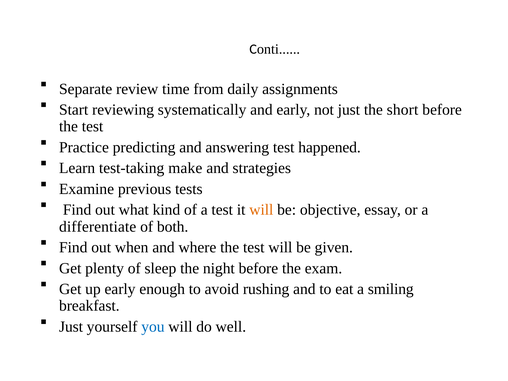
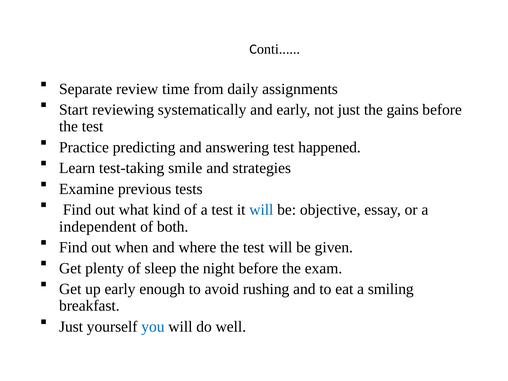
short: short -> gains (403, 110)
make: make -> smile (185, 168)
will colour: orange -> blue (261, 210)
differentiate: differentiate -> independent (98, 227)
